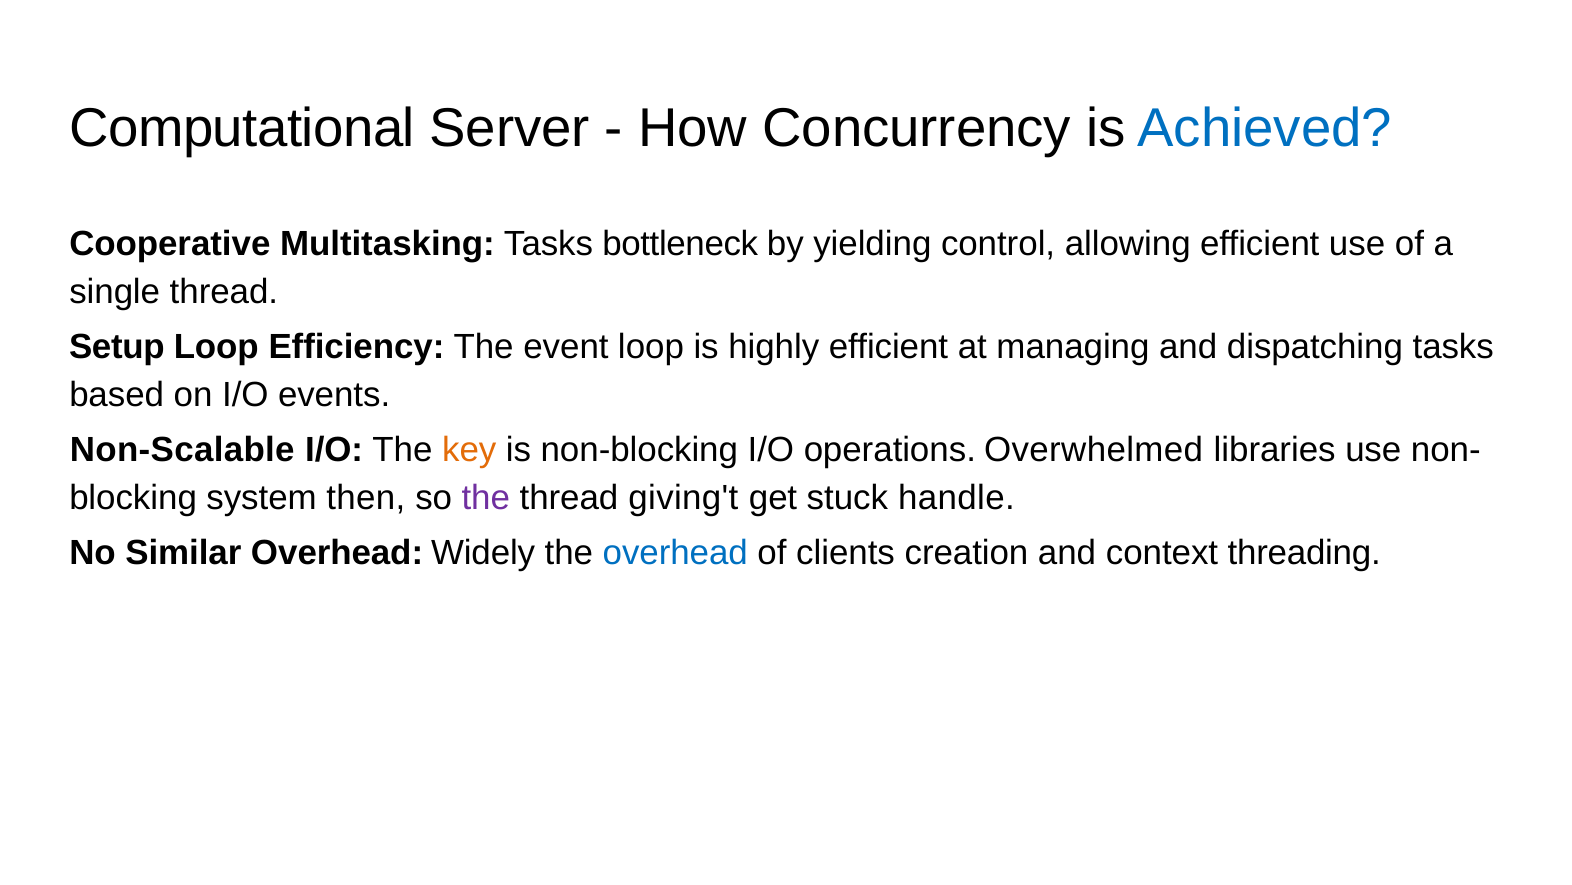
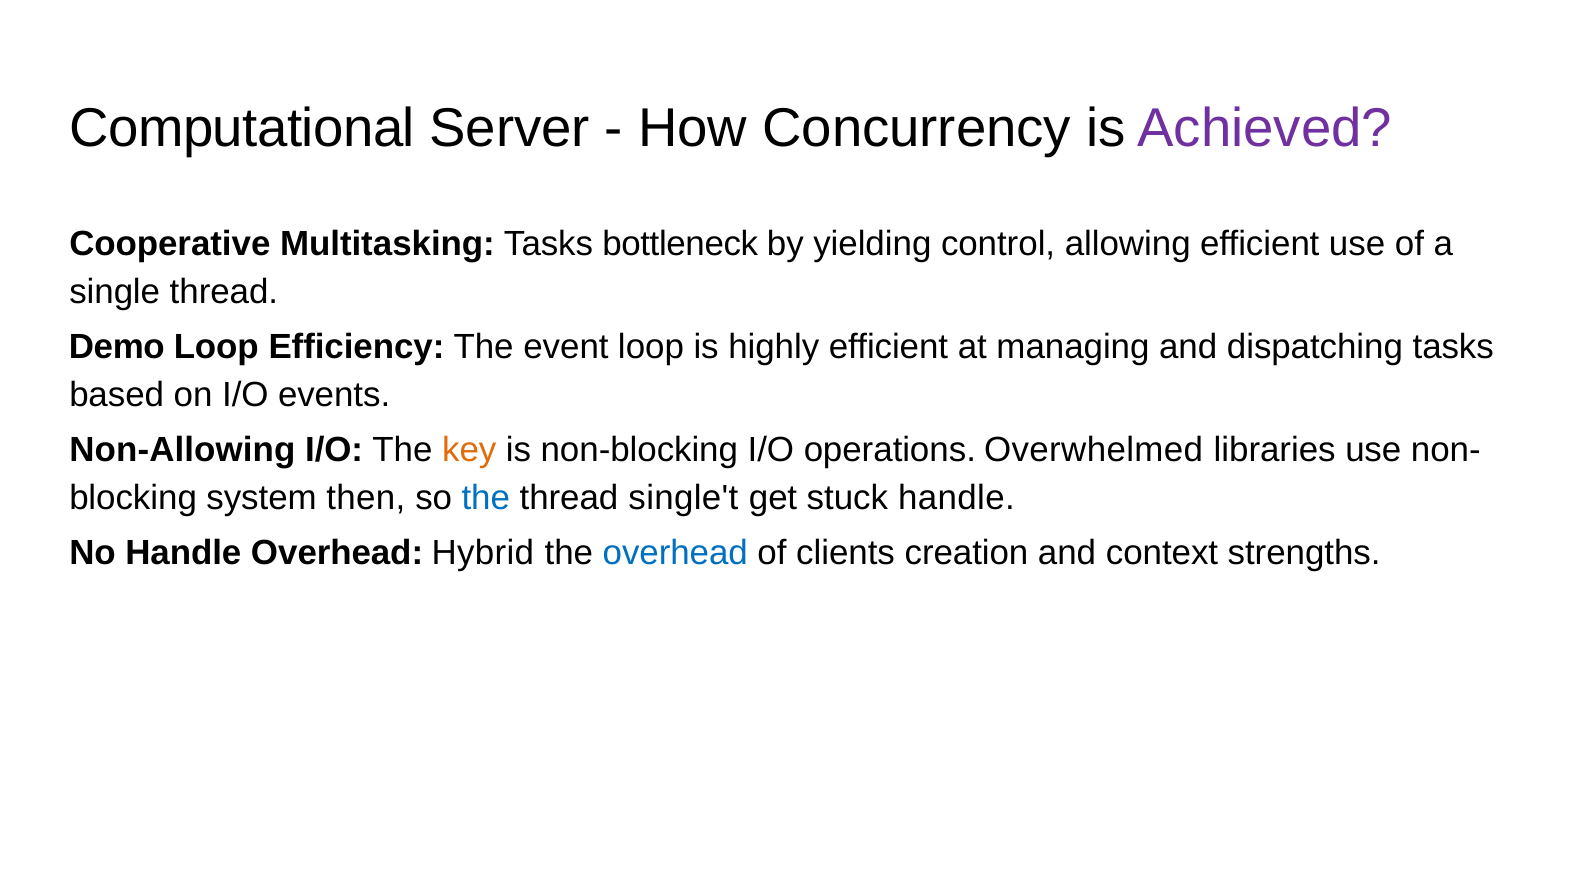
Achieved colour: blue -> purple (1265, 129)
Setup: Setup -> Demo (117, 346)
Non-Scalable: Non-Scalable -> Non-Allowing (182, 449)
the colour: purple -> blue (486, 497)
giving't: giving't -> single't (683, 497)
No Similar: Similar -> Handle (183, 552)
Widely: Widely -> Hybrid (483, 552)
threading: threading -> strengths (1304, 552)
